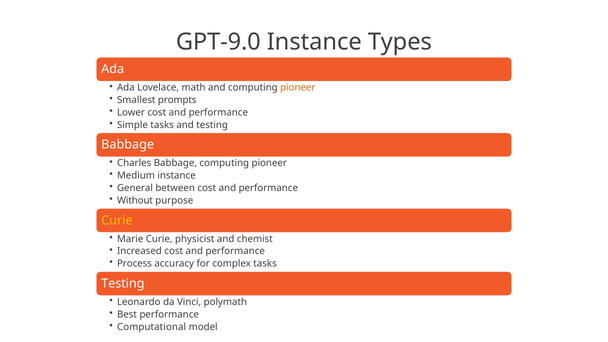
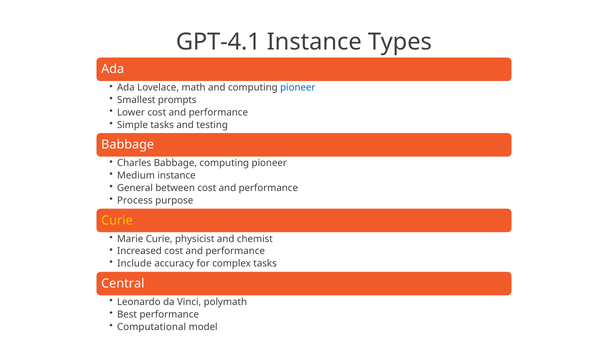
GPT-9.0: GPT-9.0 -> GPT-4.1 (218, 42)
pioneer colour: orange -> blue (298, 88)
Without: Without -> Process (135, 201)
Process: Process -> Include (134, 264)
Testing: Testing -> Central (123, 283)
